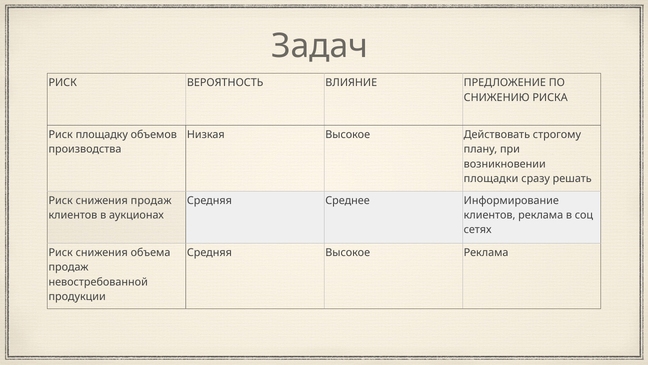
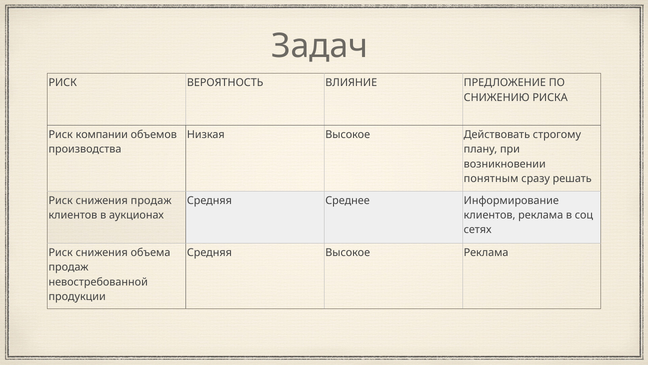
площадку: площадку -> компании (102, 134)
площадки: площадки -> понятным (491, 178)
